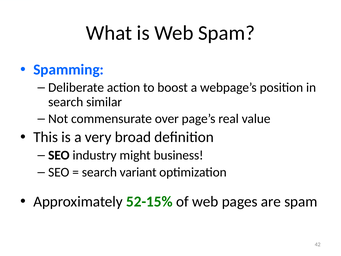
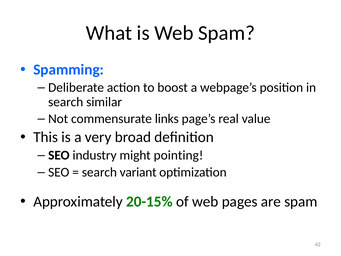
over: over -> links (167, 119)
business: business -> pointing (178, 155)
52-15%: 52-15% -> 20-15% (149, 201)
